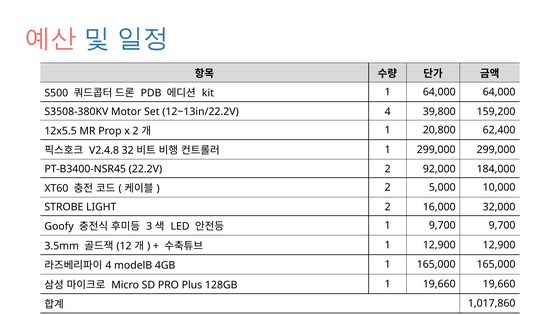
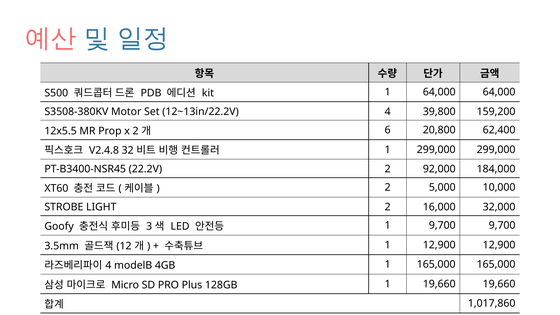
1: 1 -> 6 (388, 130)
